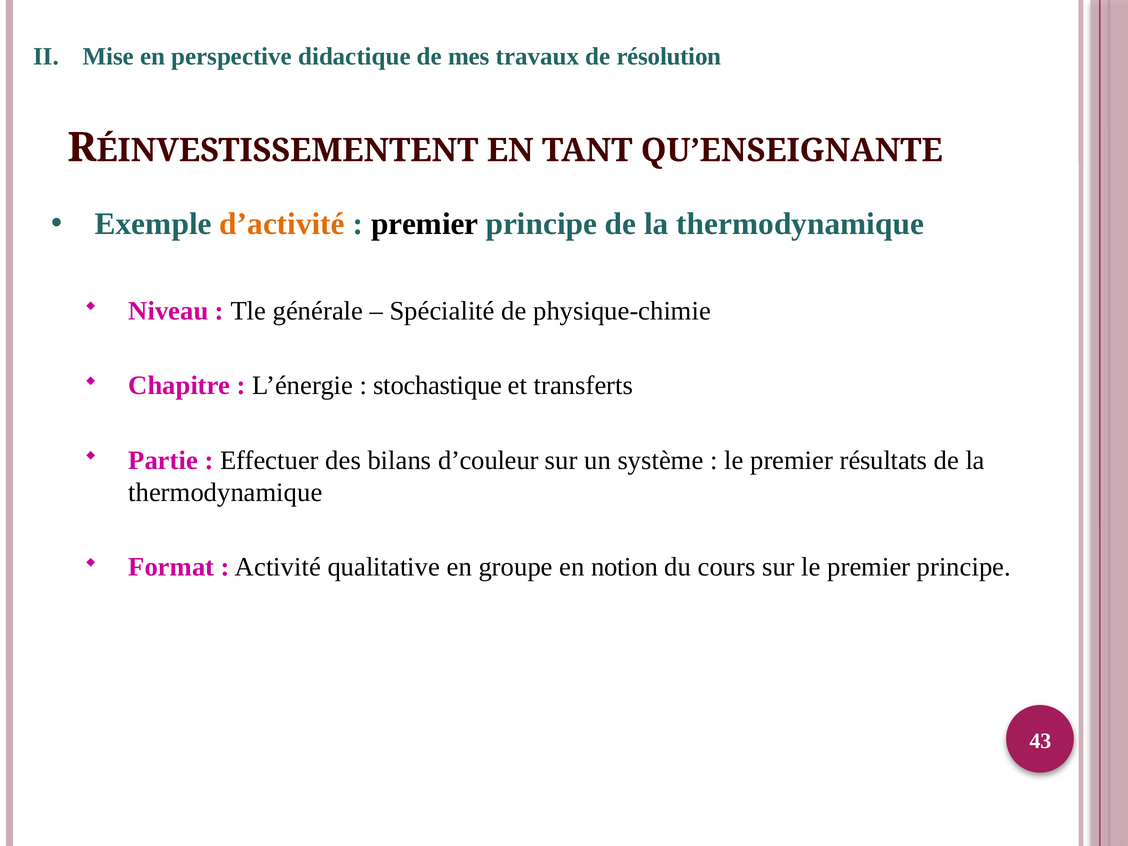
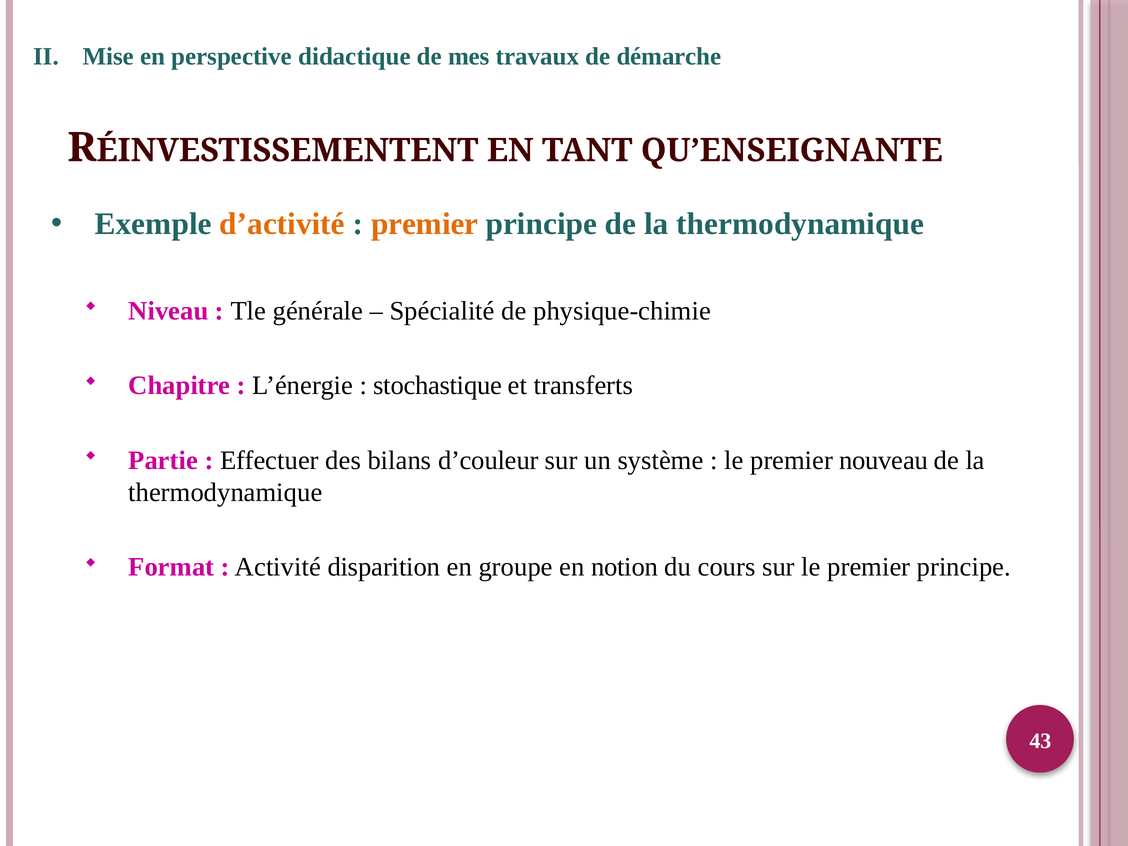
résolution: résolution -> démarche (669, 56)
premier colour: black -> orange (425, 224)
résultats: résultats -> nouveau (884, 460)
qualitative: qualitative -> disparition (384, 567)
